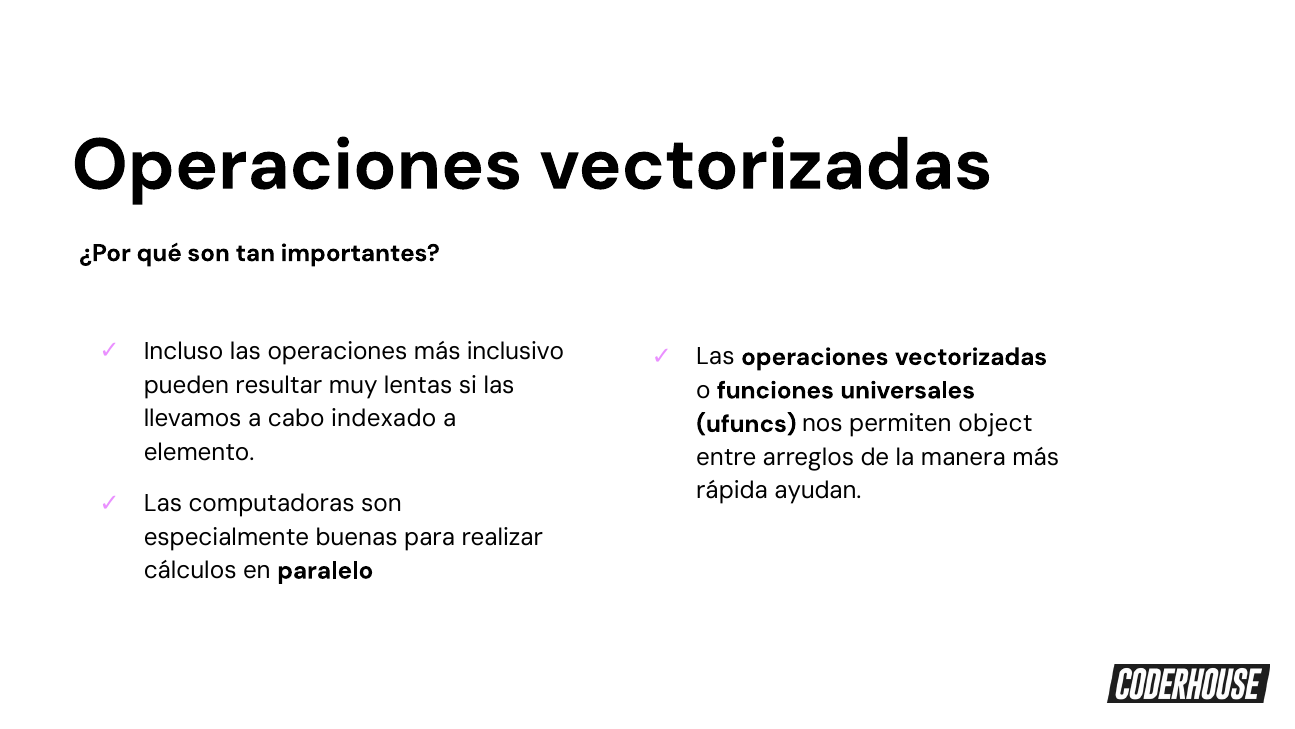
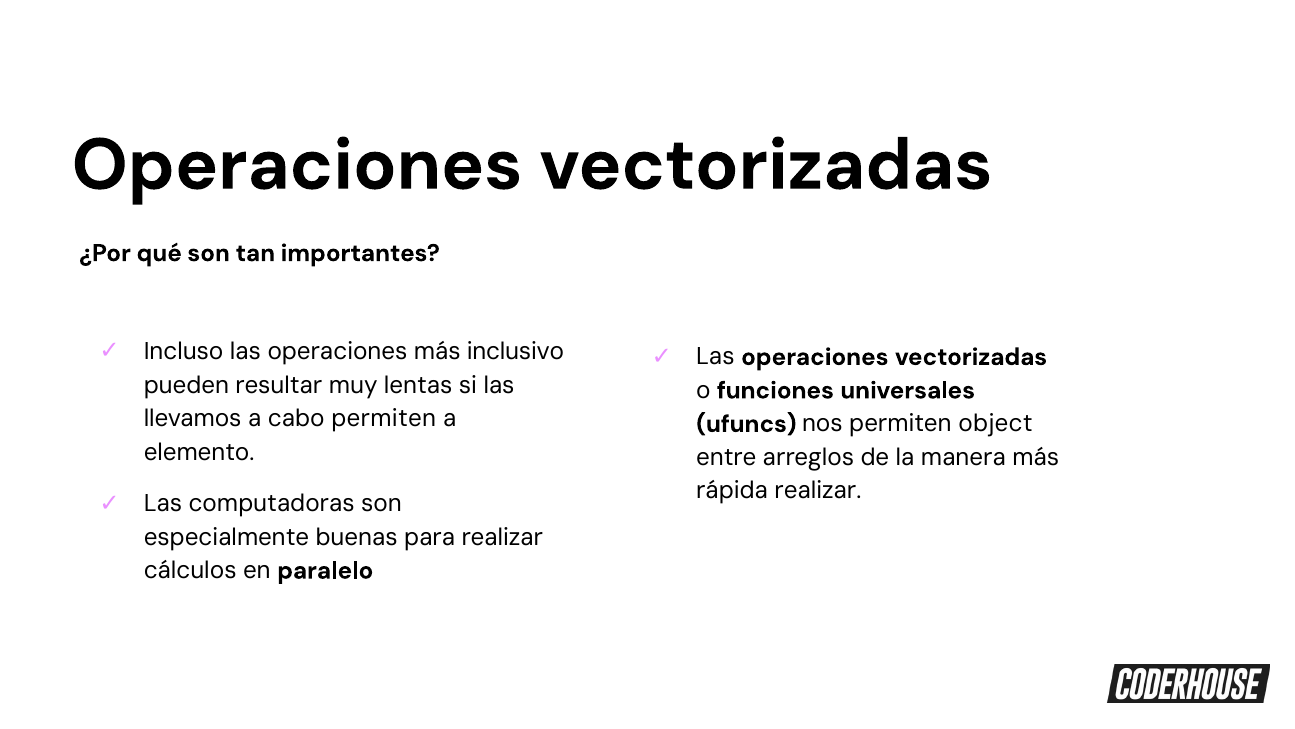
cabo indexado: indexado -> permiten (384, 418)
rápida ayudan: ayudan -> realizar (818, 490)
